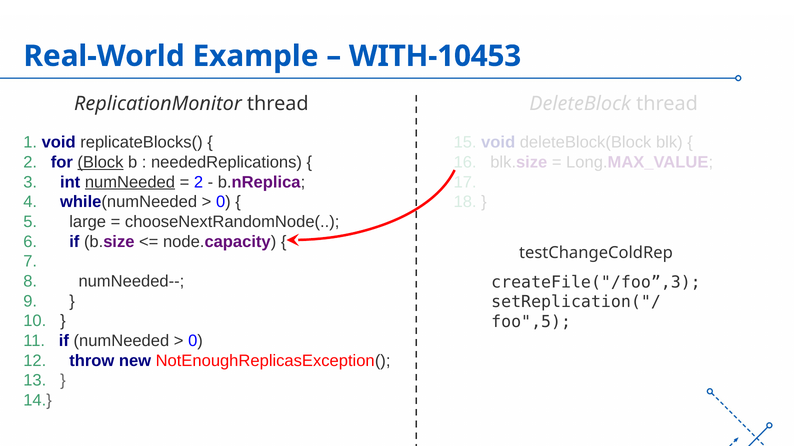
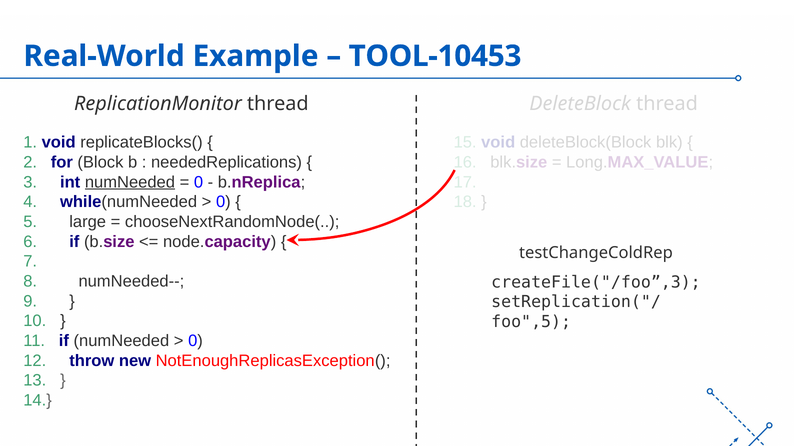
WITH-10453: WITH-10453 -> TOOL-10453 (435, 56)
Block underline: present -> none (100, 162)
2: 2 -> 0 (199, 182)
